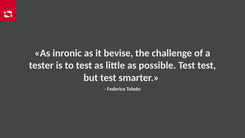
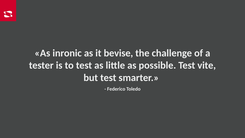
Test test: test -> vite (207, 65)
